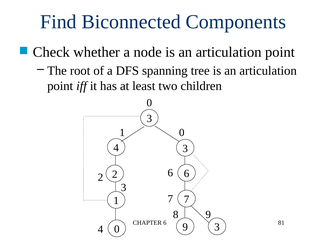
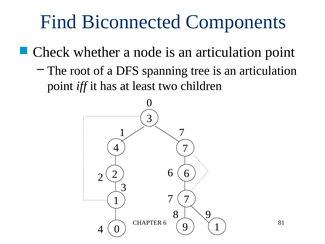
0: 0 -> 7 (182, 132)
3: 3 -> 7 (185, 148)
3: 3 -> 1 (217, 227)
